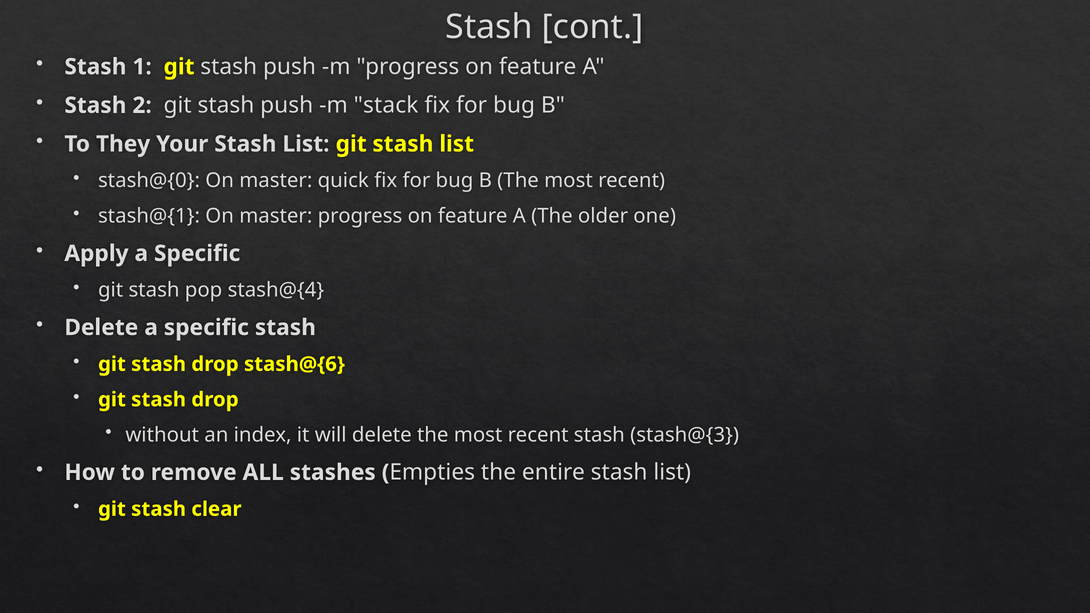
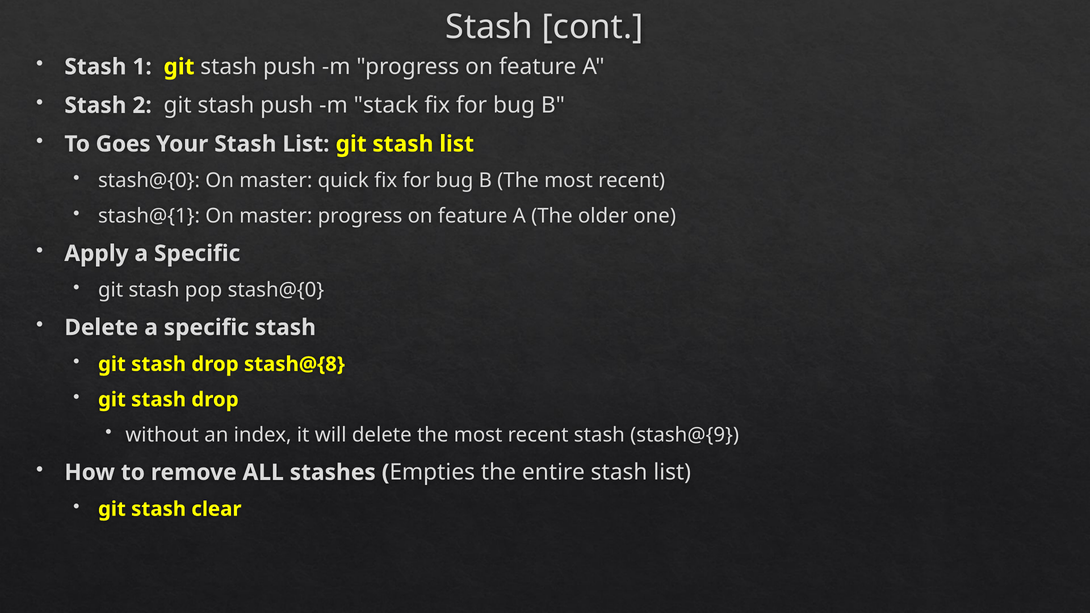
They: They -> Goes (123, 144)
pop stash@{4: stash@{4 -> stash@{0 (276, 290)
stash@{6: stash@{6 -> stash@{8 (294, 364)
stash@{3: stash@{3 -> stash@{9 (685, 435)
